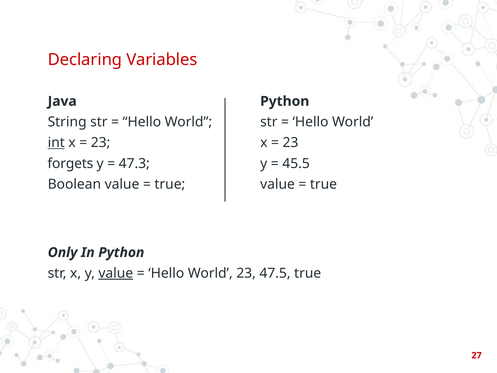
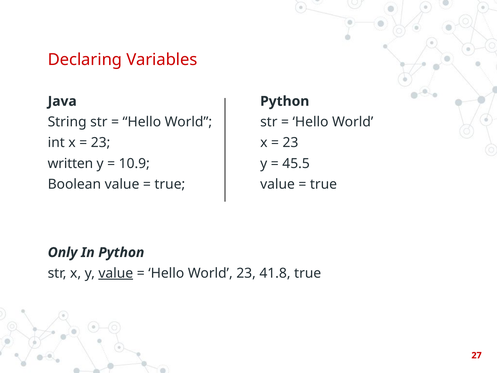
int underline: present -> none (56, 143)
forgets: forgets -> written (70, 163)
47.3: 47.3 -> 10.9 (134, 163)
47.5: 47.5 -> 41.8 (275, 273)
